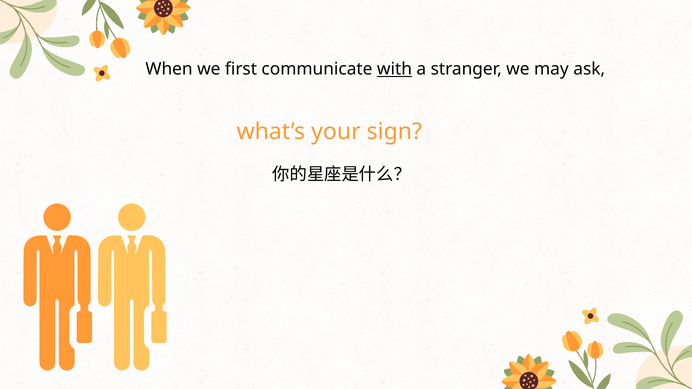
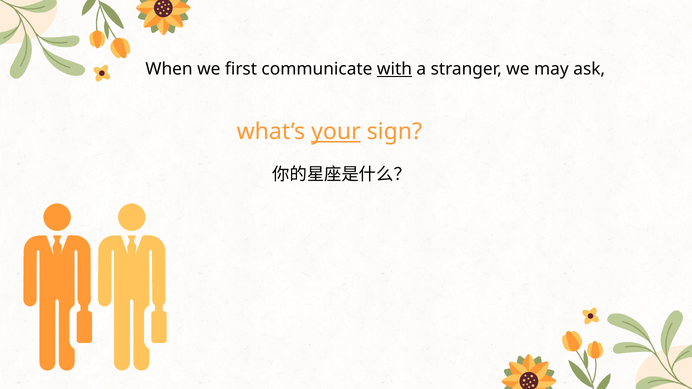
your underline: none -> present (336, 132)
